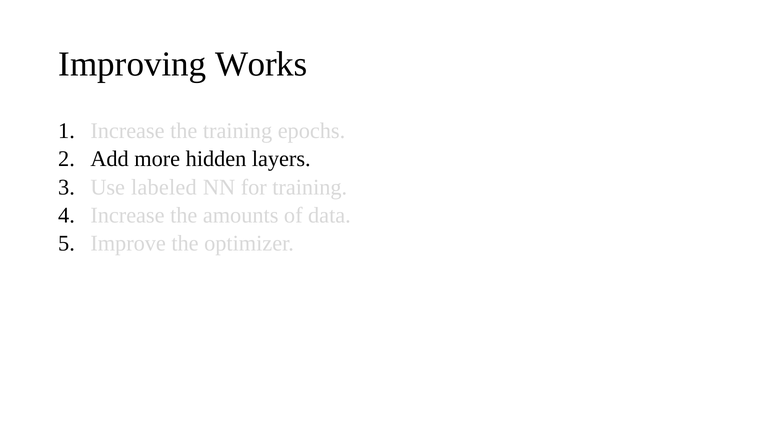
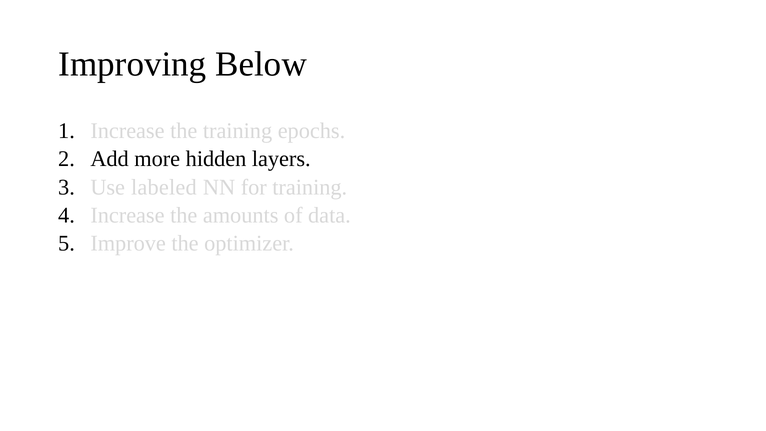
Works: Works -> Below (261, 64)
